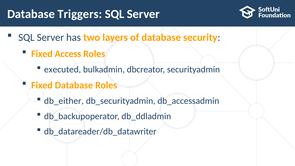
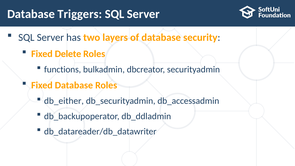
Access: Access -> Delete (68, 54)
executed: executed -> functions (63, 69)
